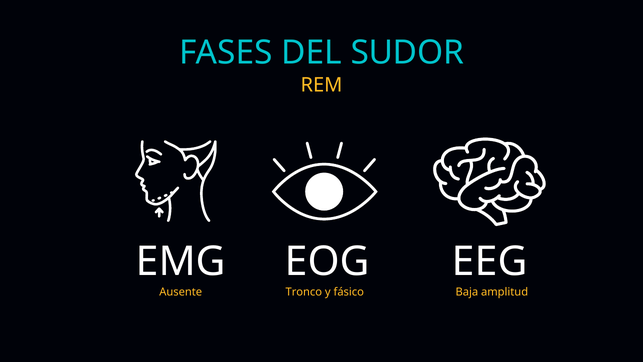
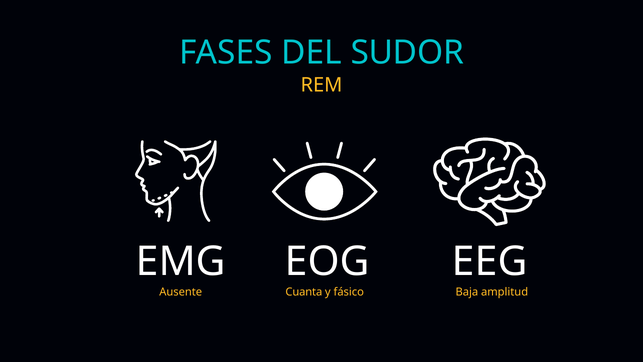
Tronco: Tronco -> Cuanta (304, 292)
